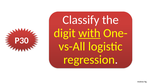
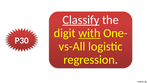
Classify underline: none -> present (81, 20)
